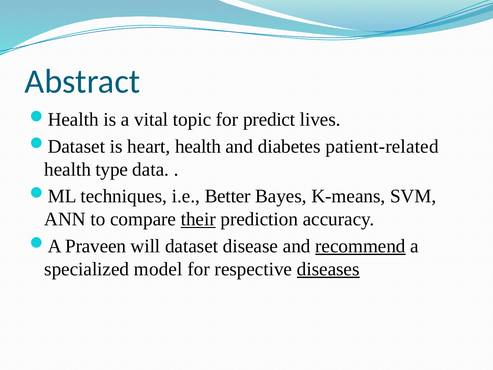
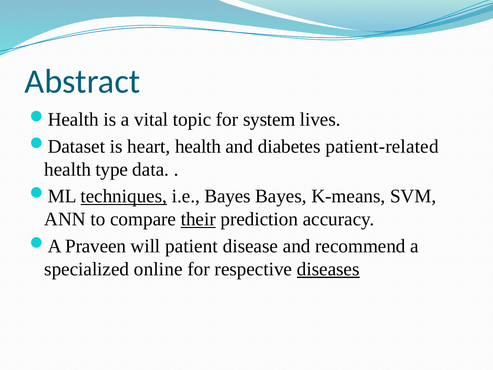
predict: predict -> system (269, 120)
techniques underline: none -> present (124, 196)
i.e Better: Better -> Bayes (228, 196)
dataset: dataset -> patient (192, 246)
recommend underline: present -> none (360, 246)
model: model -> online (158, 269)
